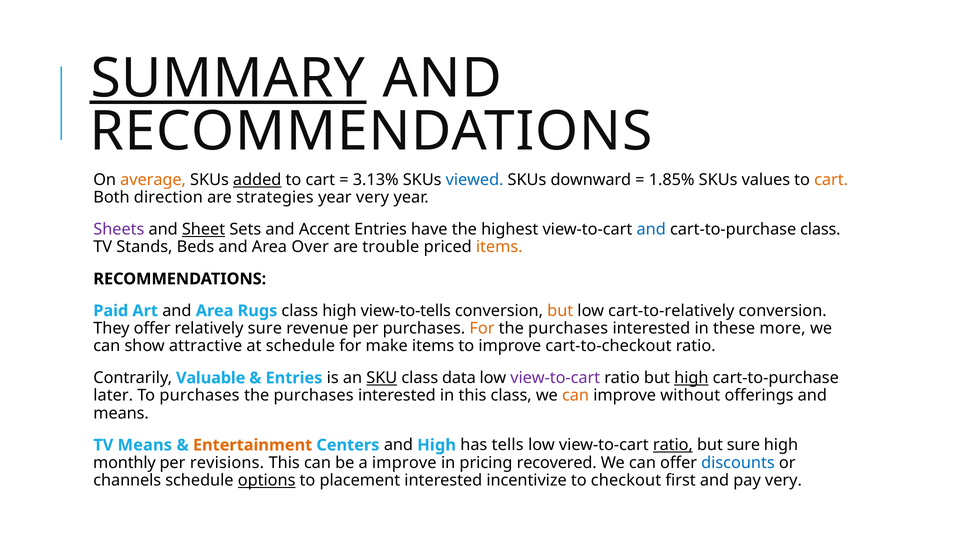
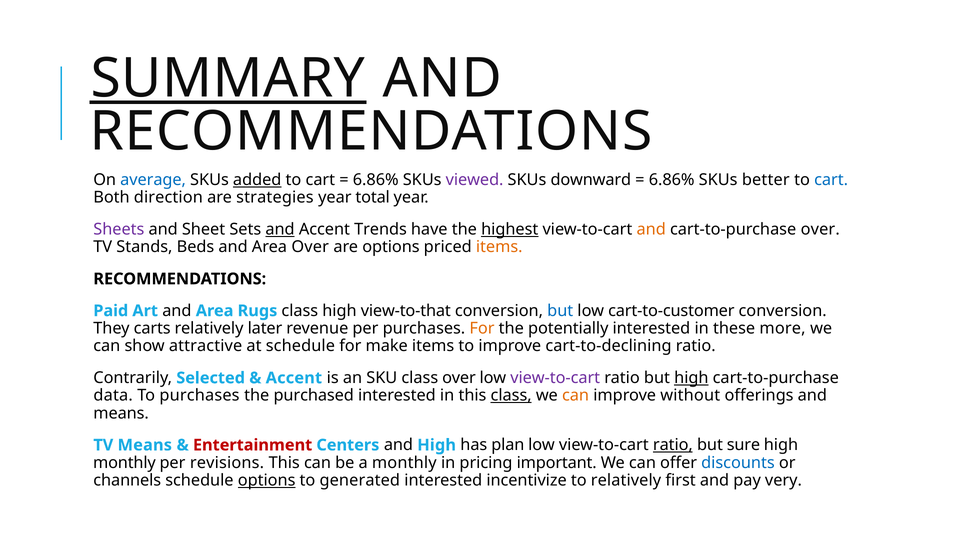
average colour: orange -> blue (153, 180)
3.13%: 3.13% -> 6.86% (376, 180)
viewed colour: blue -> purple (475, 180)
1.85%: 1.85% -> 6.86% (672, 180)
values: values -> better (766, 180)
cart colour: orange -> blue (831, 180)
year very: very -> total (373, 198)
Sheet underline: present -> none (204, 229)
and underline: none -> present (280, 229)
Accent Entries: Entries -> Trends (381, 229)
highest underline: none -> present (510, 229)
and colour: blue -> orange (651, 229)
cart-to-purchase class: class -> over (820, 229)
are trouble: trouble -> options (391, 247)
view-to-tells: view-to-tells -> view-to-that (406, 311)
but colour: orange -> blue (560, 311)
cart-to-relatively: cart-to-relatively -> cart-to-customer (671, 311)
They offer: offer -> carts (152, 329)
relatively sure: sure -> later (265, 329)
purchases: purchases -> potentially (568, 329)
cart-to-checkout: cart-to-checkout -> cart-to-declining (609, 346)
Valuable: Valuable -> Selected (211, 378)
Entries: Entries -> Accent (294, 378)
SKU underline: present -> none (382, 378)
class data: data -> over (459, 378)
later: later -> data (113, 396)
purchases: purchases -> purchased (314, 396)
class underline: none -> present (511, 396)
Entertainment colour: orange -> red (253, 445)
tells: tells -> plan (508, 445)
a improve: improve -> monthly (404, 463)
recovered: recovered -> important (557, 463)
placement: placement -> generated (360, 481)
to checkout: checkout -> relatively (626, 481)
